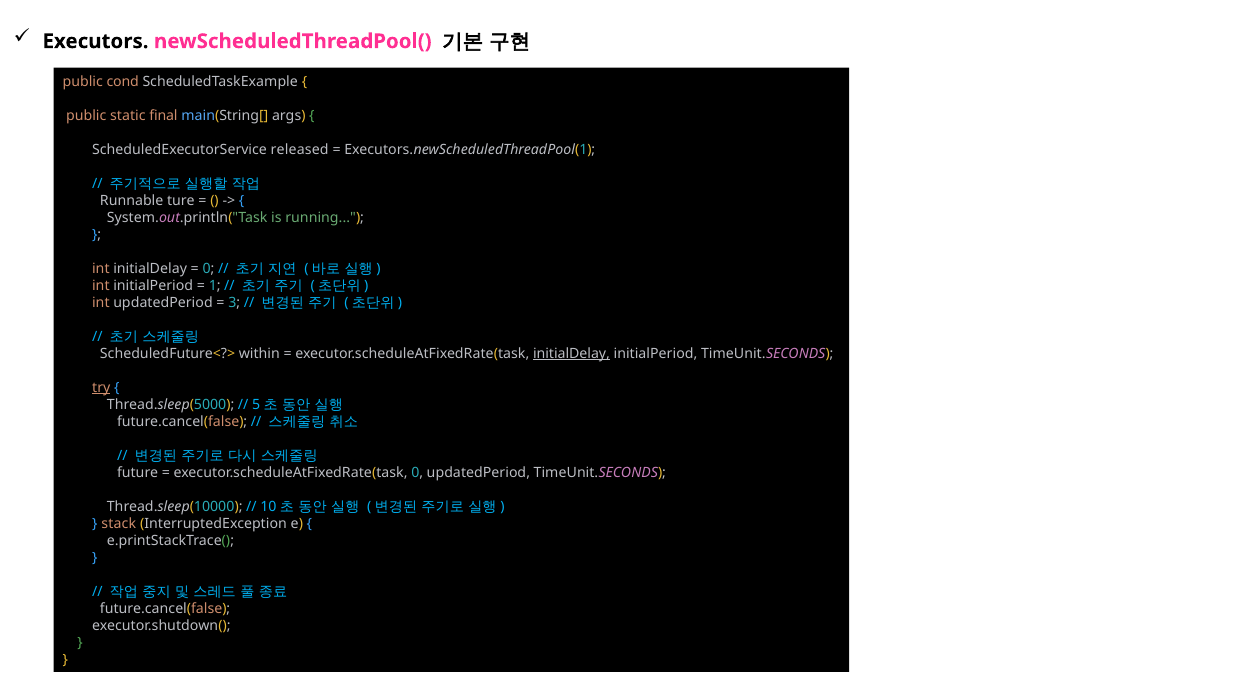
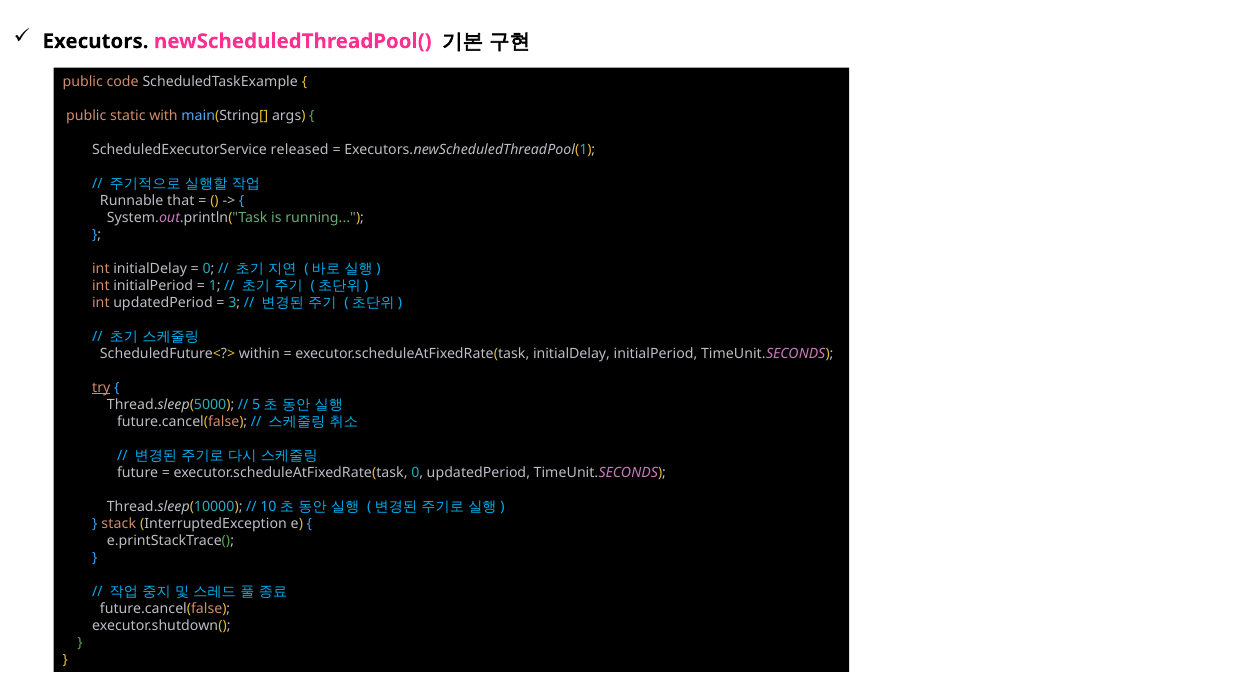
cond: cond -> code (123, 82)
final: final -> with (163, 116)
ture: ture -> that (181, 201)
initialDelay underline: present -> none (571, 354)
